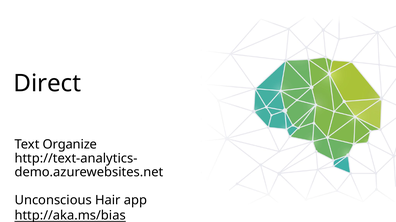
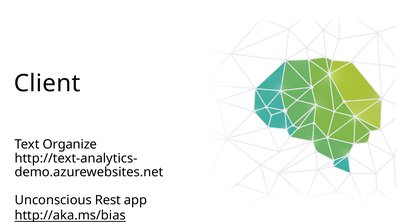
Direct: Direct -> Client (47, 84)
Hair: Hair -> Rest (108, 201)
